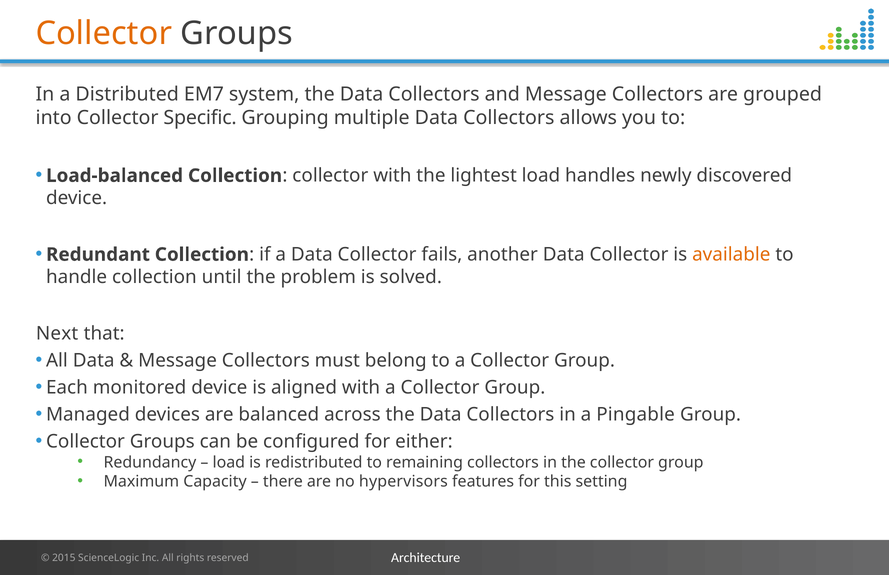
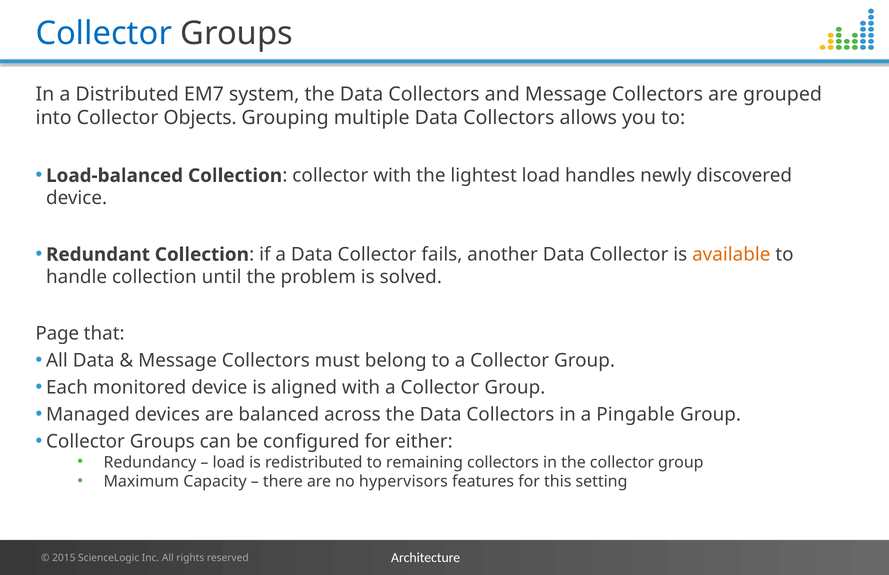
Collector colour: orange -> blue (104, 34)
Specific: Specific -> Objects (200, 118)
Next: Next -> Page (57, 334)
